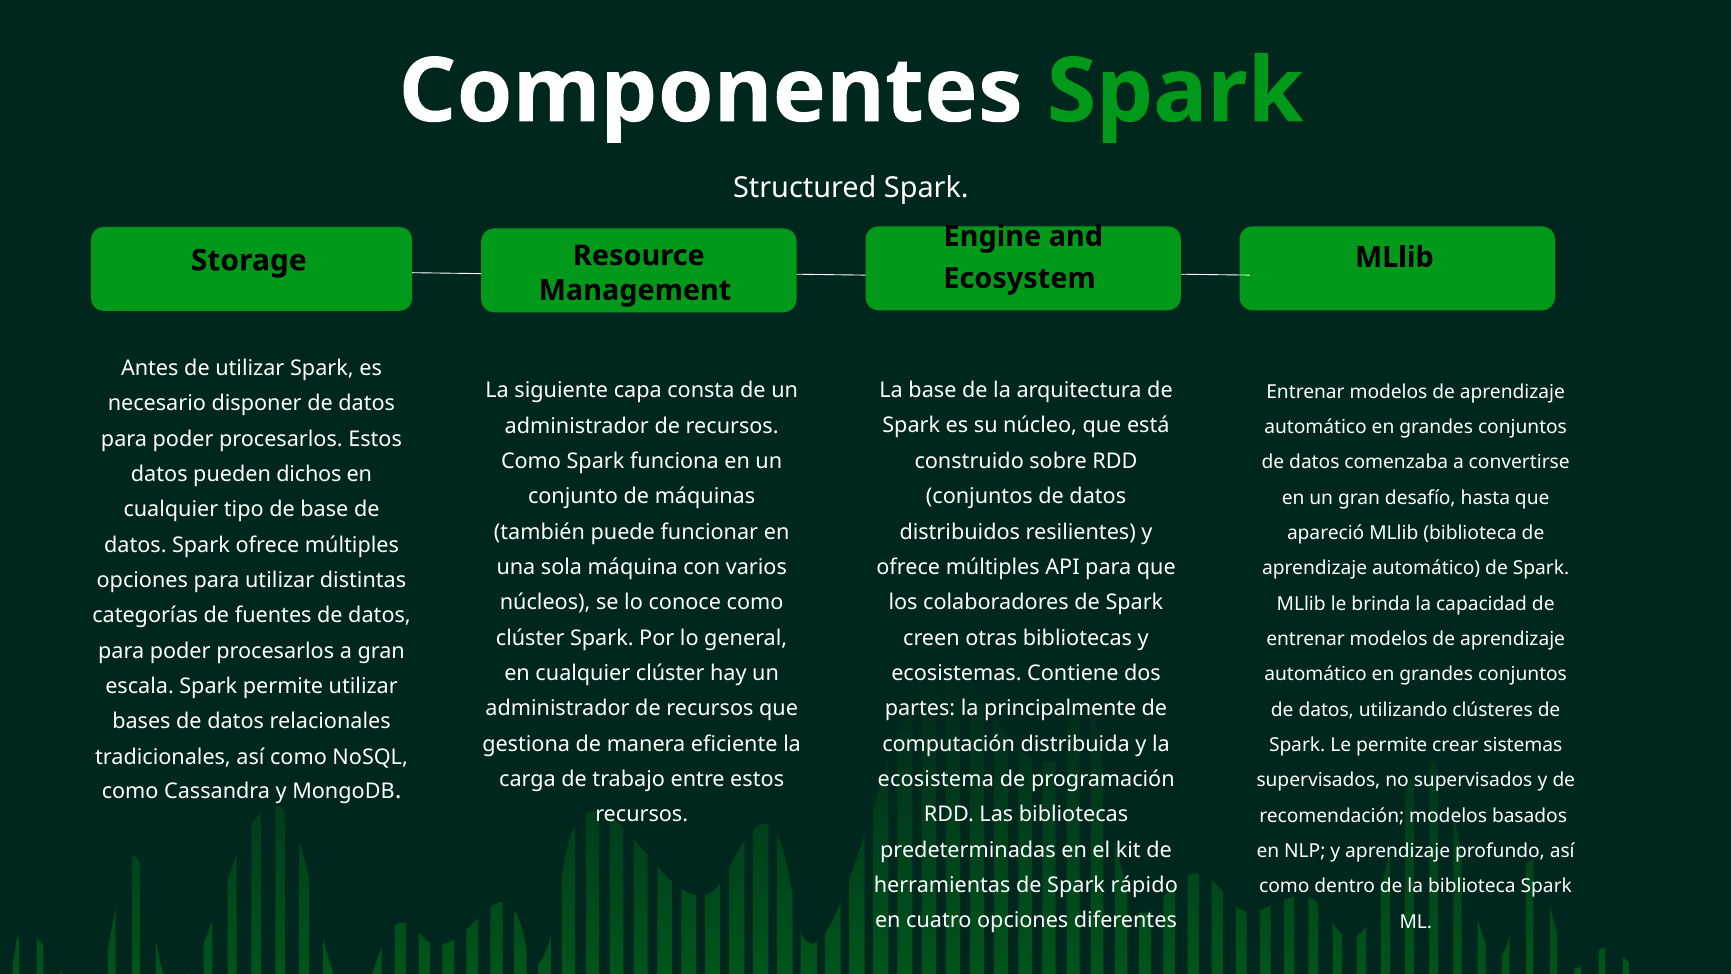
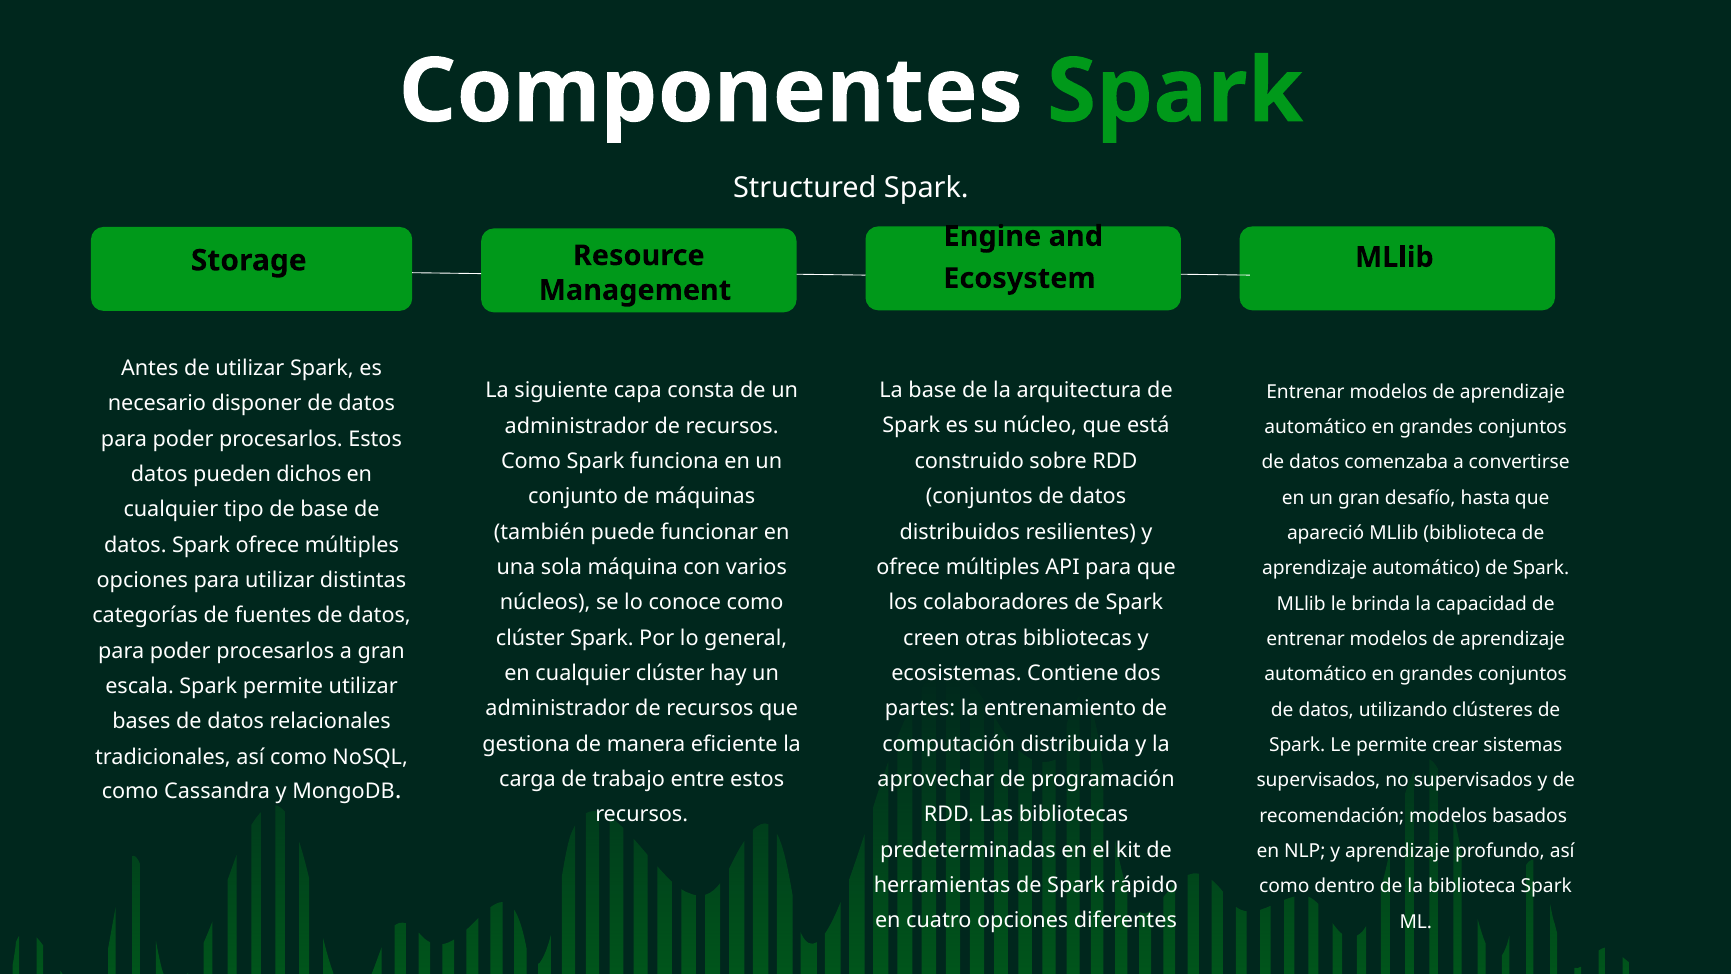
principalmente: principalmente -> entrenamiento (1060, 708)
ecosistema: ecosistema -> aprovechar (936, 779)
